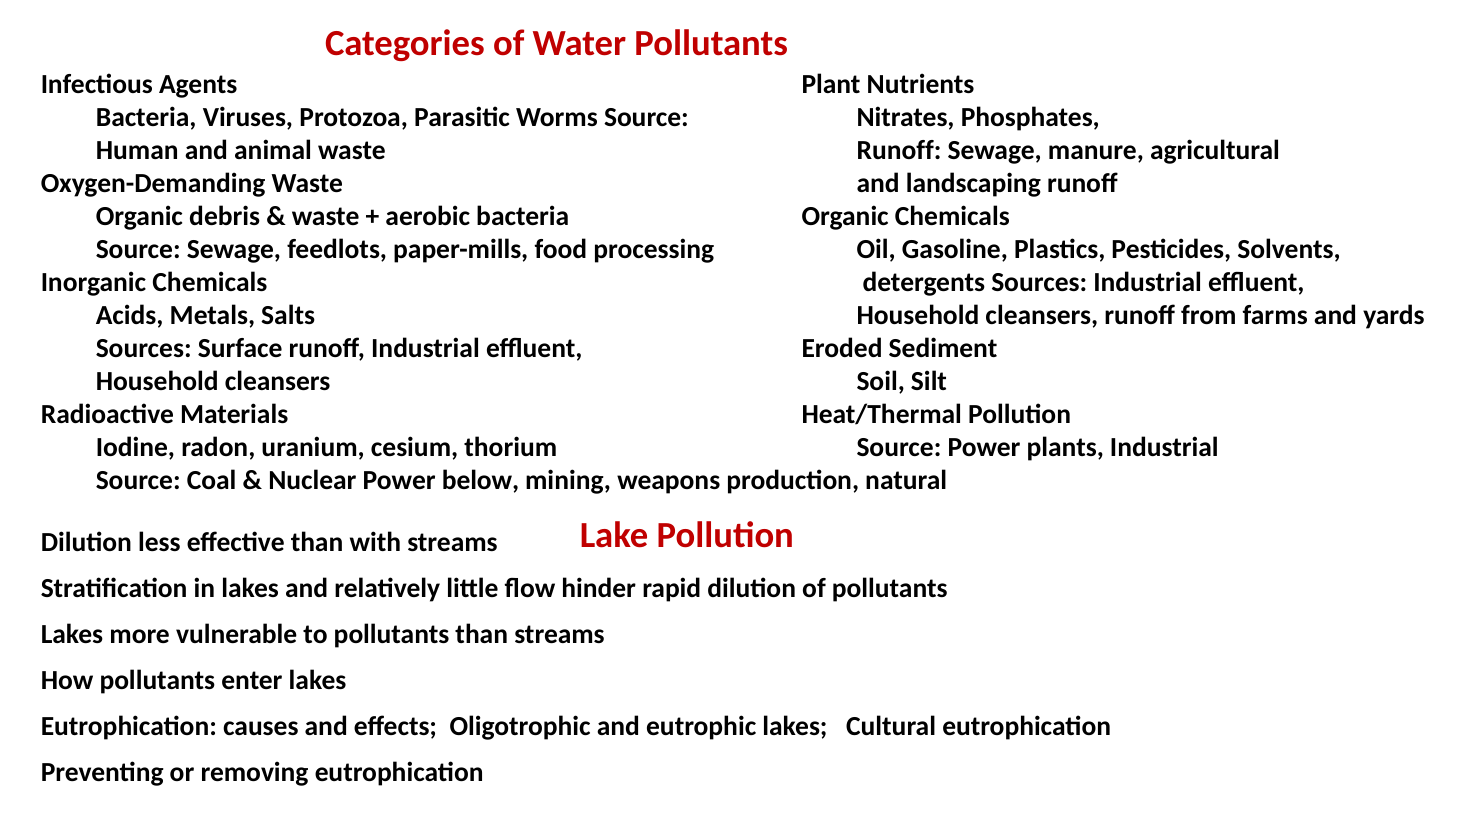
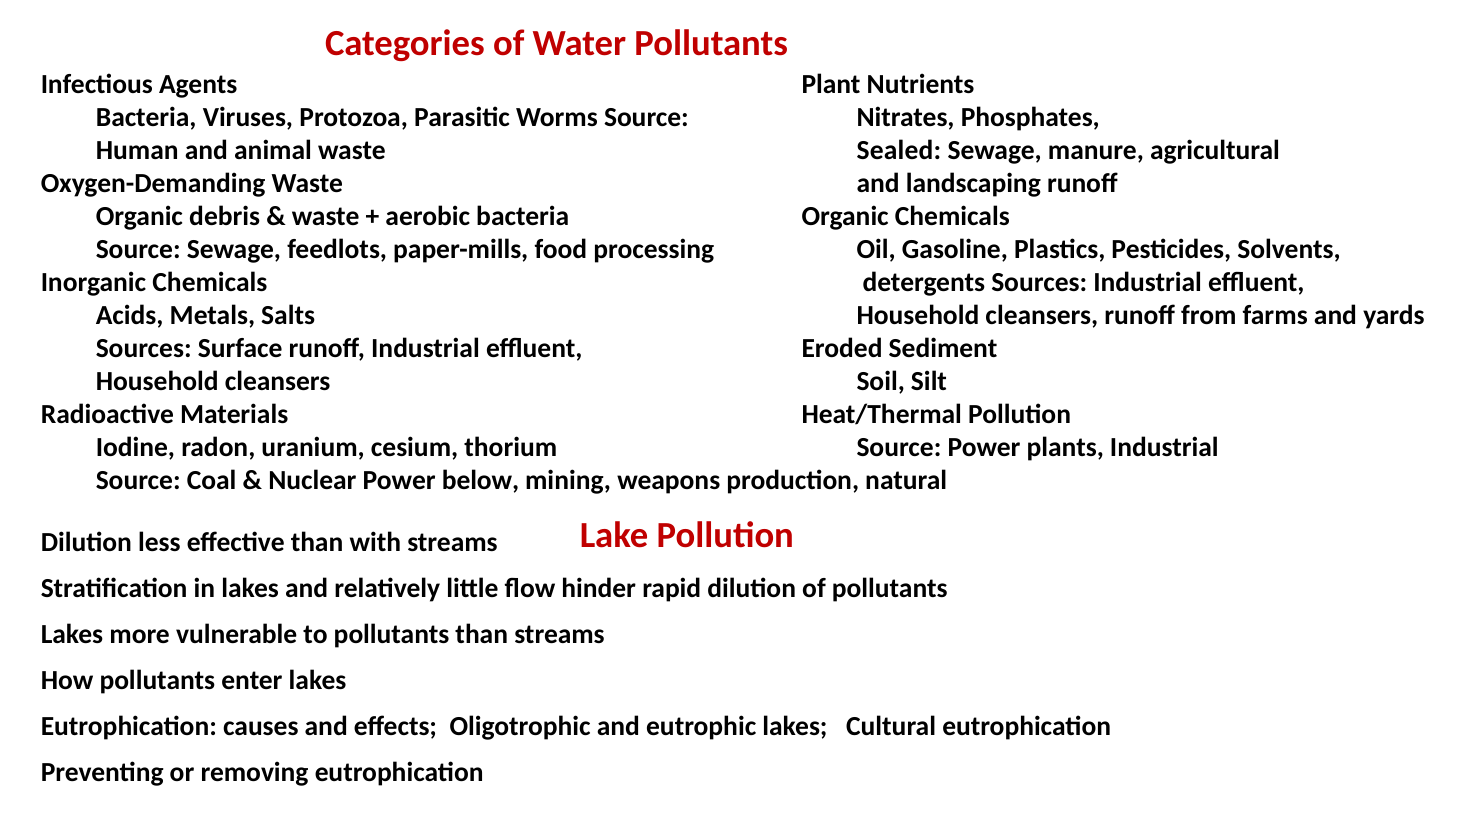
Runoff: Runoff -> Sealed (899, 150)
